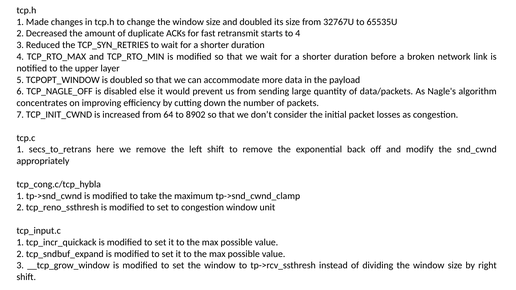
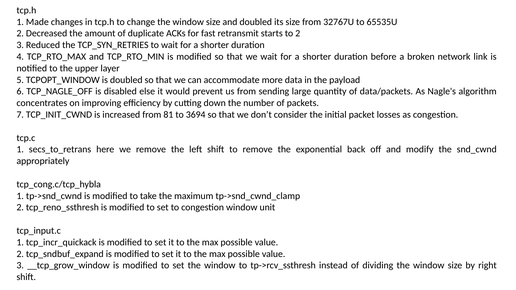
to 4: 4 -> 2 (298, 33)
64: 64 -> 81 (168, 115)
8902: 8902 -> 3694 (196, 115)
